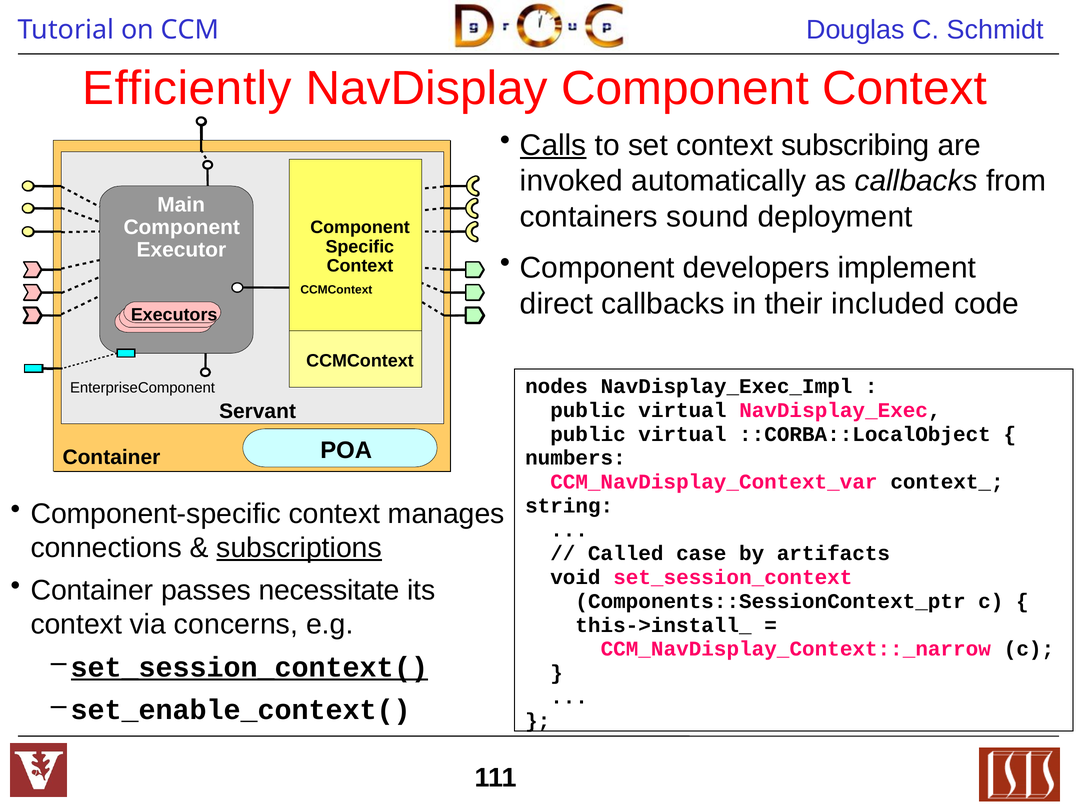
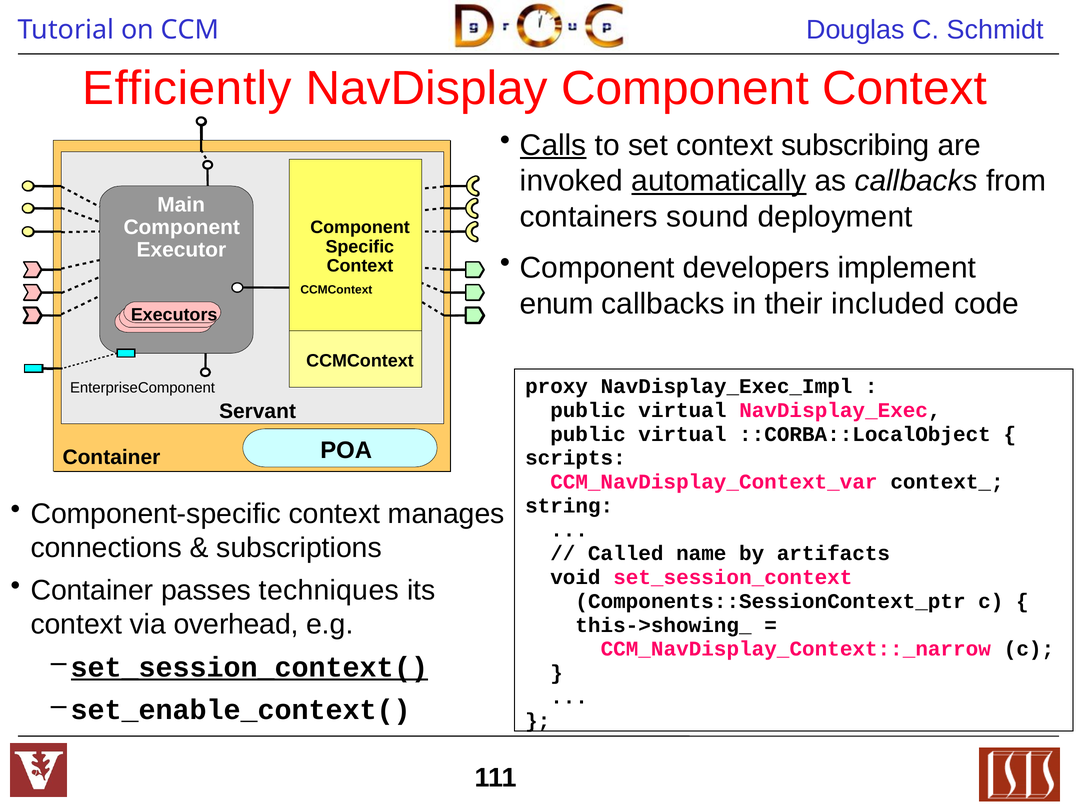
automatically underline: none -> present (719, 181)
direct: direct -> enum (557, 304)
nodes: nodes -> proxy (557, 386)
numbers: numbers -> scripts (575, 458)
subscriptions underline: present -> none (299, 548)
case: case -> name (701, 553)
necessitate: necessitate -> techniques (329, 590)
concerns: concerns -> overhead (236, 624)
this->install_: this->install_ -> this->showing_ (663, 625)
